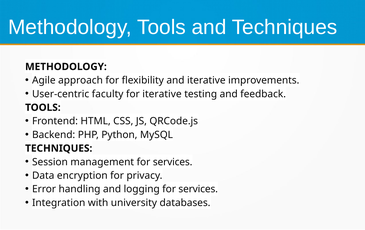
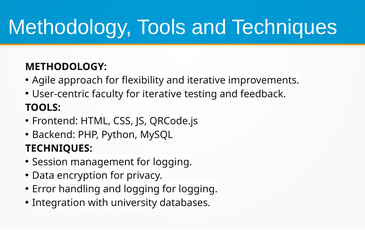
services: services -> logging (173, 162)
services: services -> logging (198, 189)
